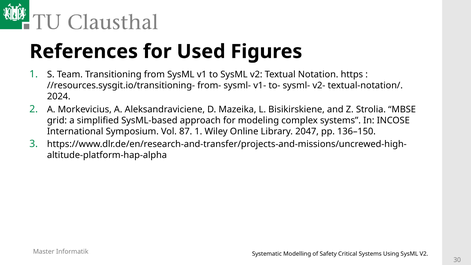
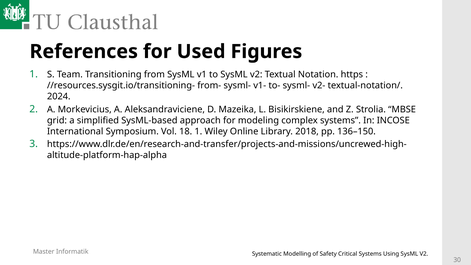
87: 87 -> 18 (186, 131)
2047: 2047 -> 2018 (307, 131)
